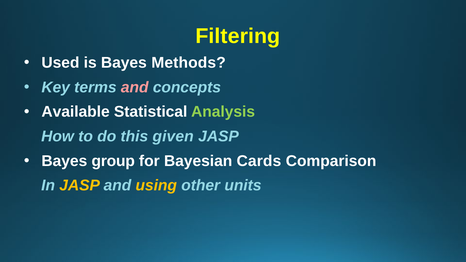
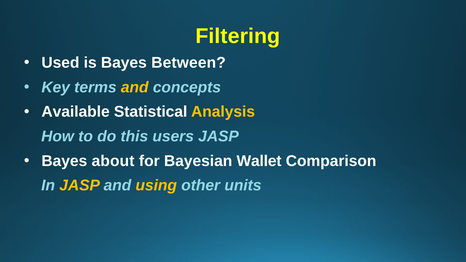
Methods: Methods -> Between (189, 63)
and colour: pink -> yellow (135, 87)
Analysis colour: light green -> yellow (223, 112)
given: given -> users (173, 136)
group: group -> about (113, 161)
Cards: Cards -> Wallet (259, 161)
